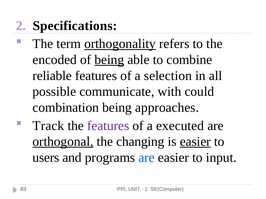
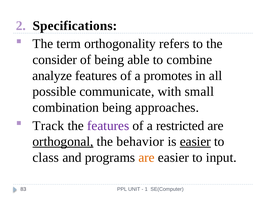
orthogonality underline: present -> none (120, 44)
encoded: encoded -> consider (55, 60)
being underline: present -> none (109, 60)
reliable: reliable -> analyze (52, 76)
selection: selection -> promotes (168, 76)
could: could -> small (199, 92)
executed: executed -> restricted (180, 126)
changing: changing -> behavior (140, 142)
users: users -> class (46, 158)
are colour: blue -> orange (147, 158)
